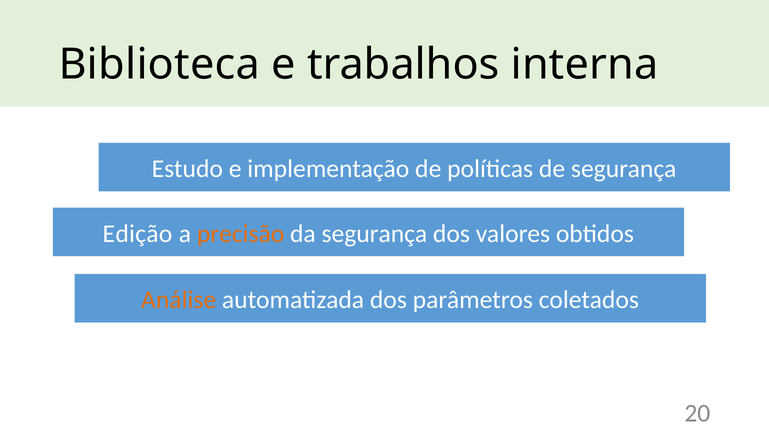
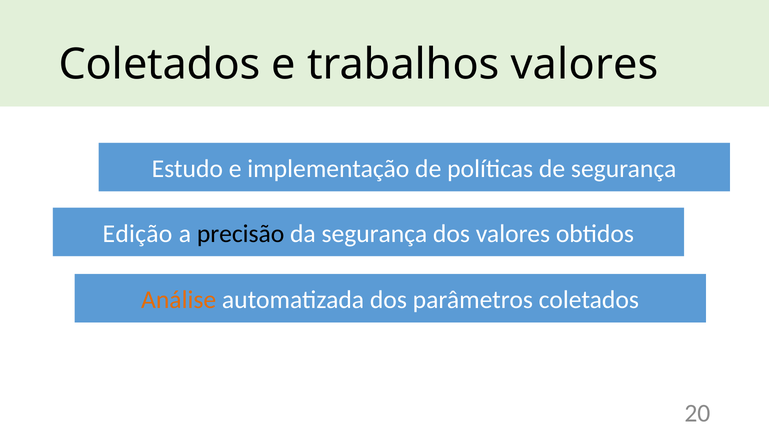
Biblioteca: Biblioteca -> Coletados (159, 65)
trabalhos interna: interna -> valores (585, 65)
precisão colour: orange -> black (241, 234)
